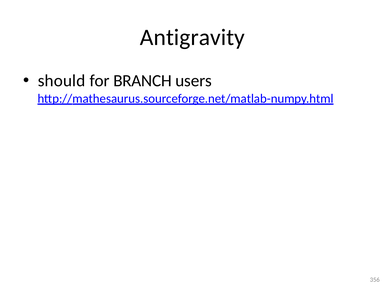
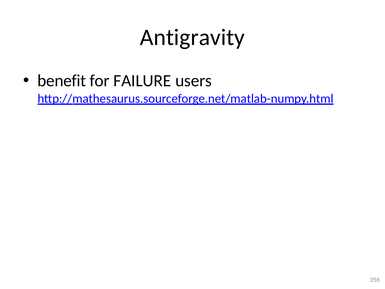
should: should -> benefit (62, 81)
BRANCH: BRANCH -> FAILURE (142, 81)
